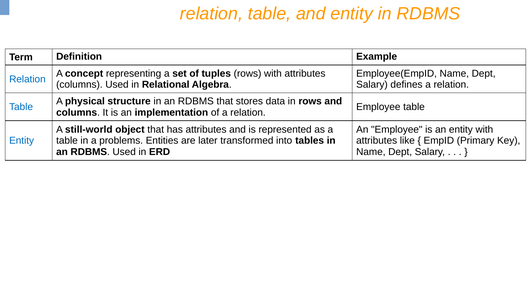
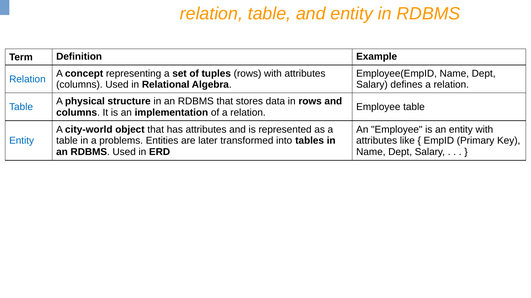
still-world: still-world -> city-world (89, 130)
